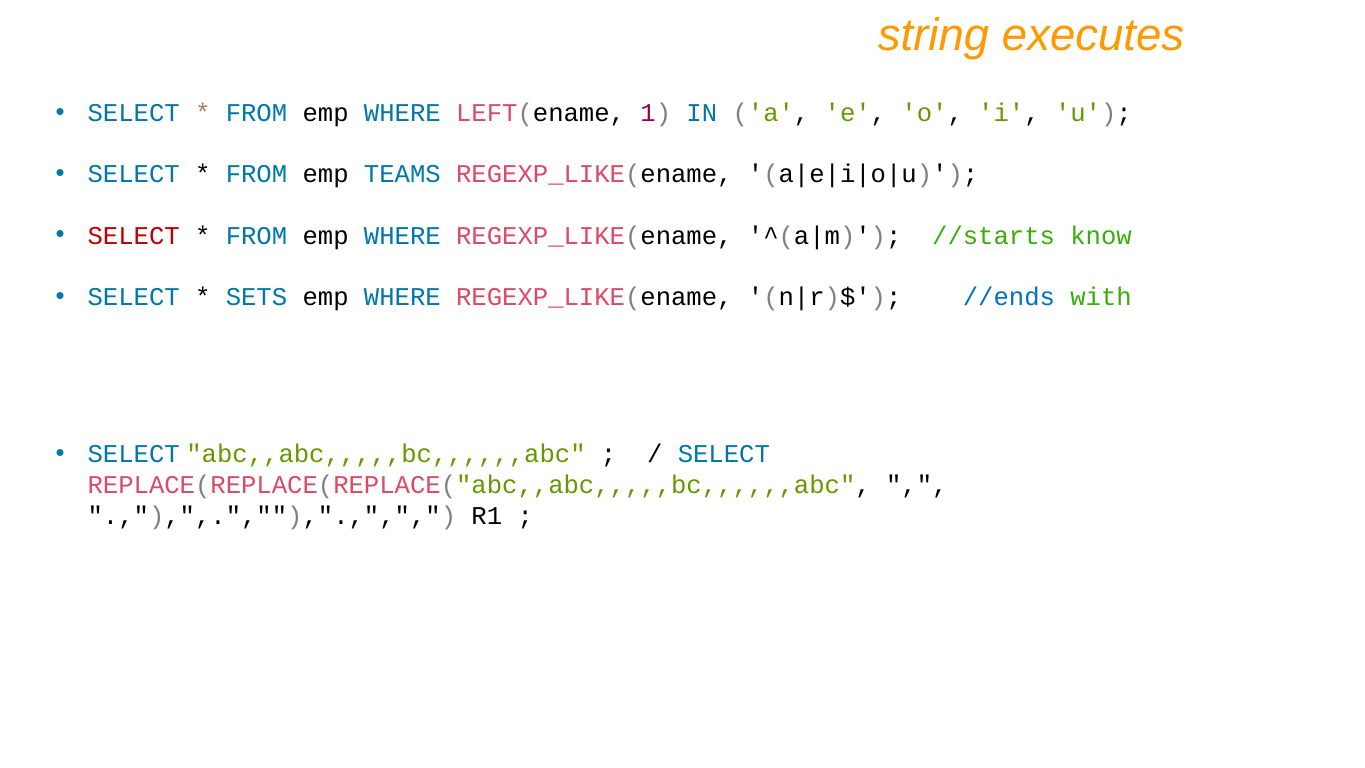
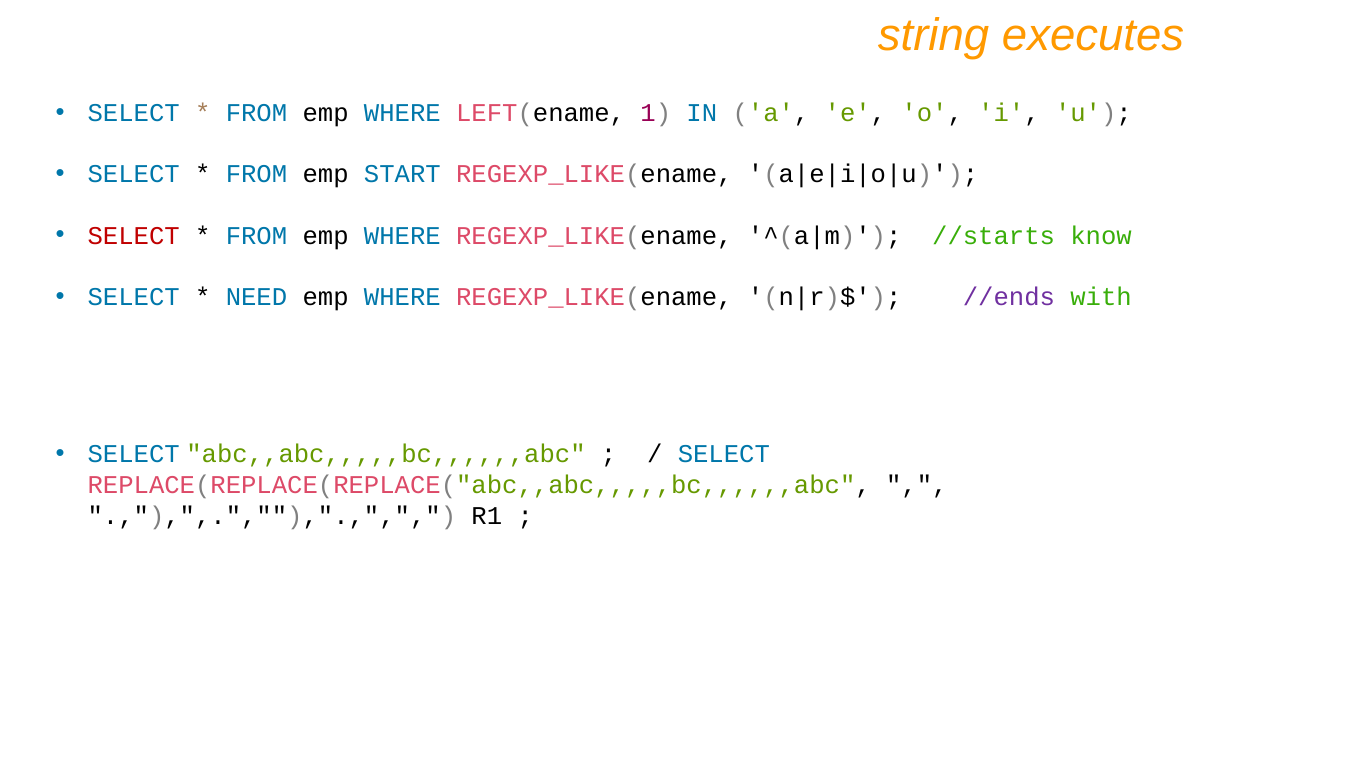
TEAMS: TEAMS -> START (402, 174)
SETS: SETS -> NEED (256, 297)
//ends colour: blue -> purple (1009, 297)
